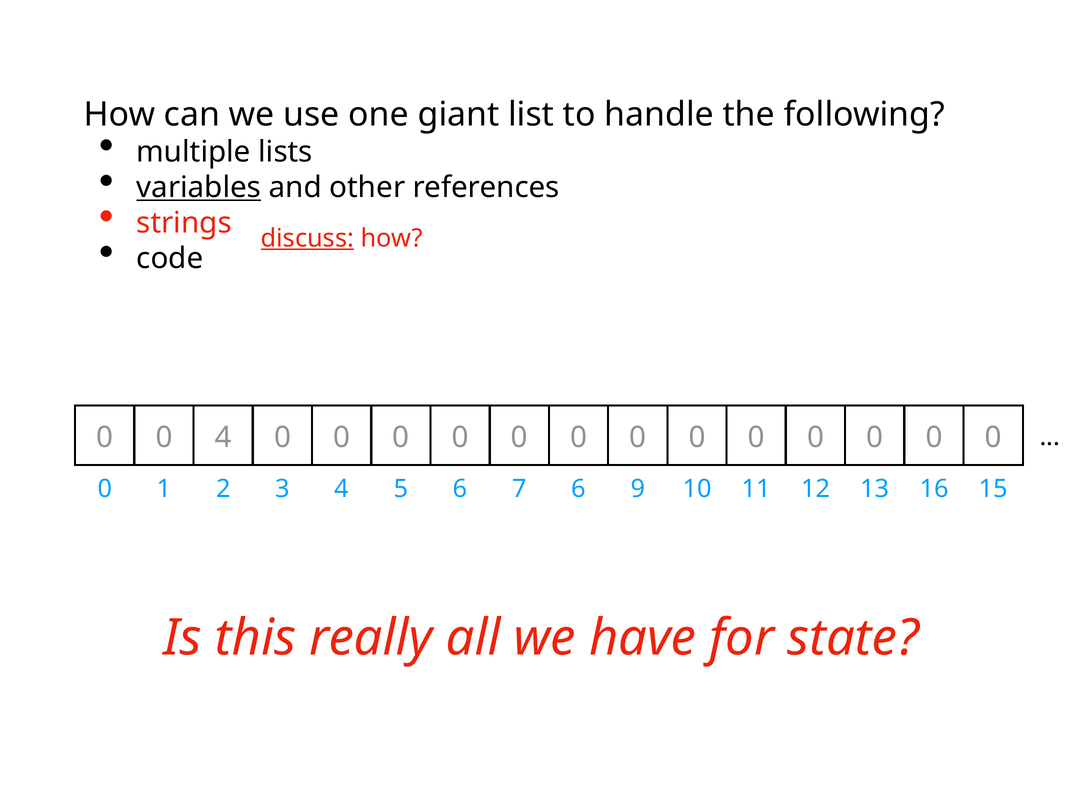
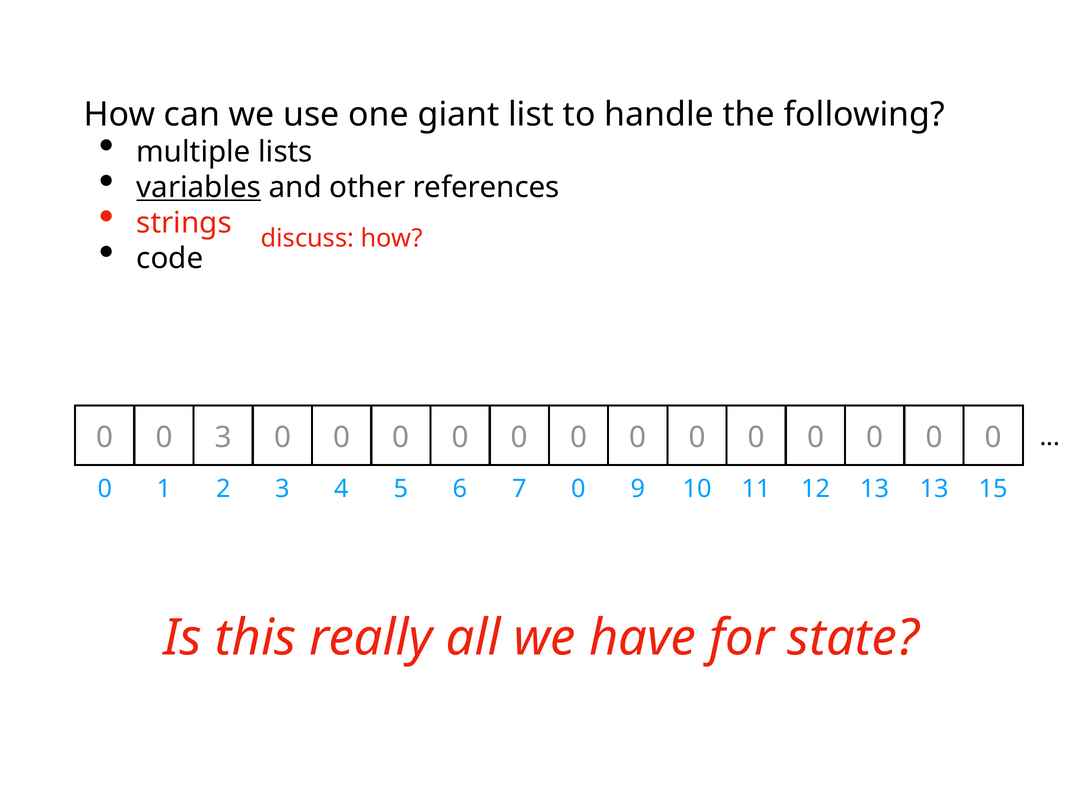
discuss underline: present -> none (307, 239)
0 4: 4 -> 3 (223, 437)
1 6: 6 -> 0 (579, 489)
5 16: 16 -> 13 (934, 489)
